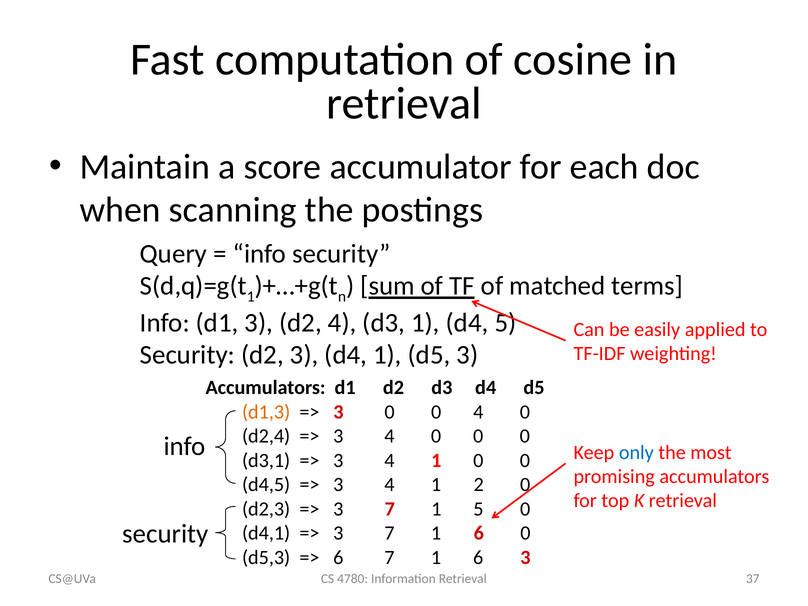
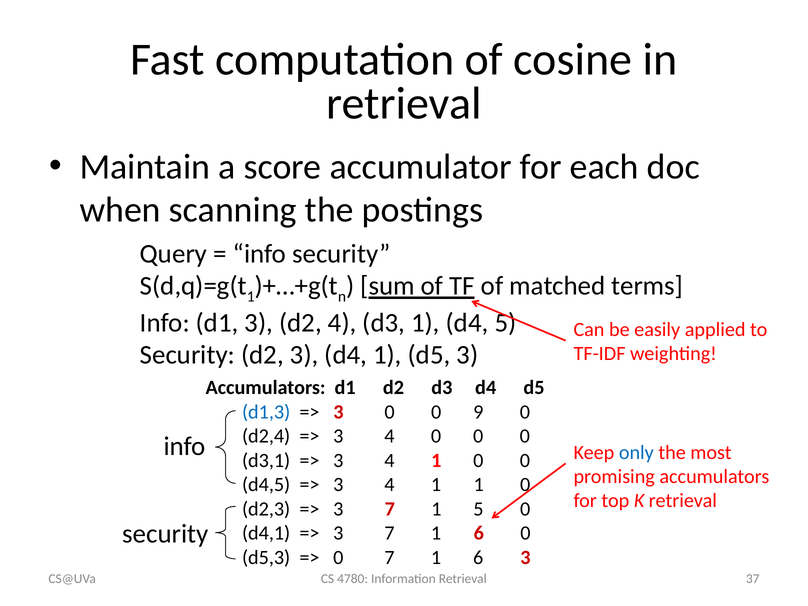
d1,3 colour: orange -> blue (266, 412)
0 4: 4 -> 9 (478, 412)
1 2: 2 -> 1 (479, 485)
6: 6 -> 0 (338, 558)
